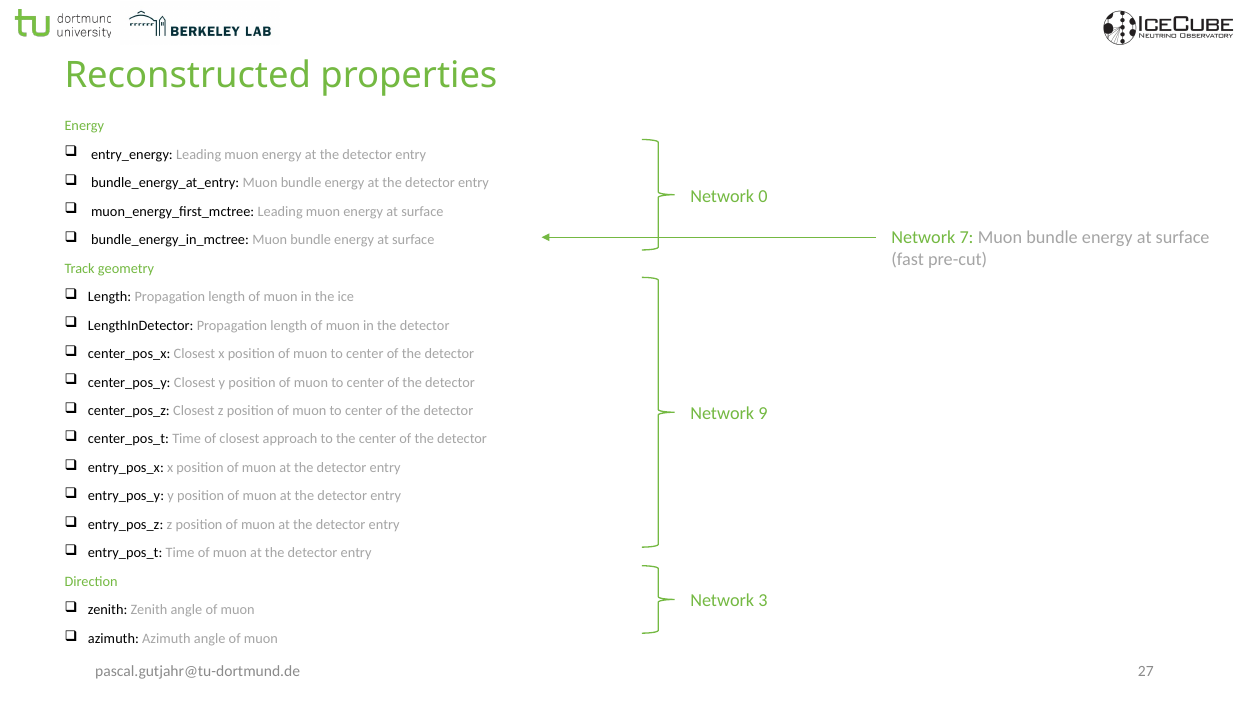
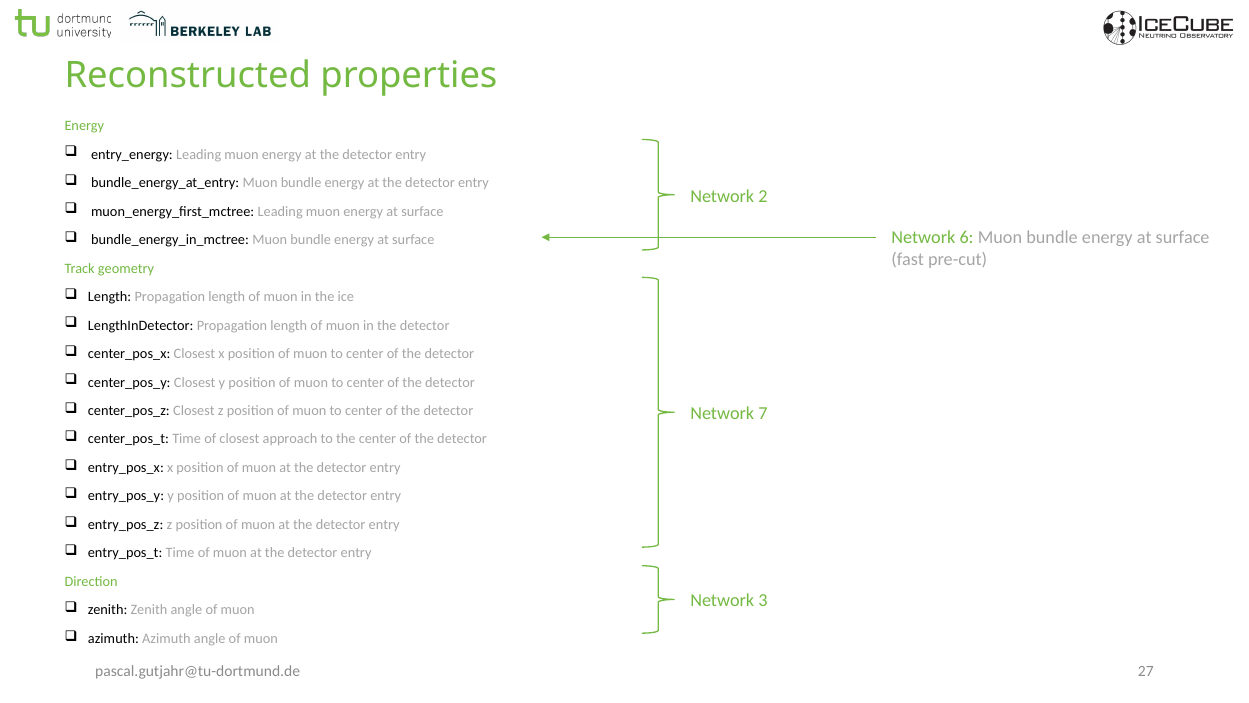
0: 0 -> 2 (763, 196)
7: 7 -> 6 (967, 237)
9: 9 -> 7 (763, 413)
